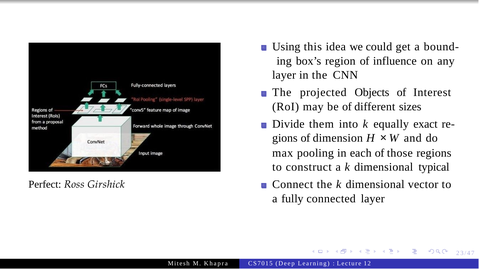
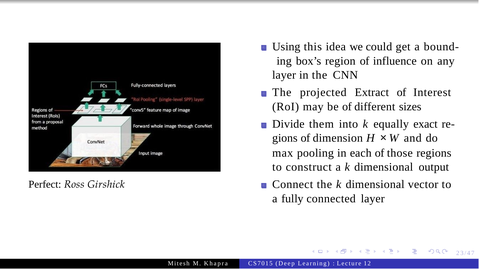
Objects: Objects -> Extract (372, 93)
typical: typical -> output (434, 167)
